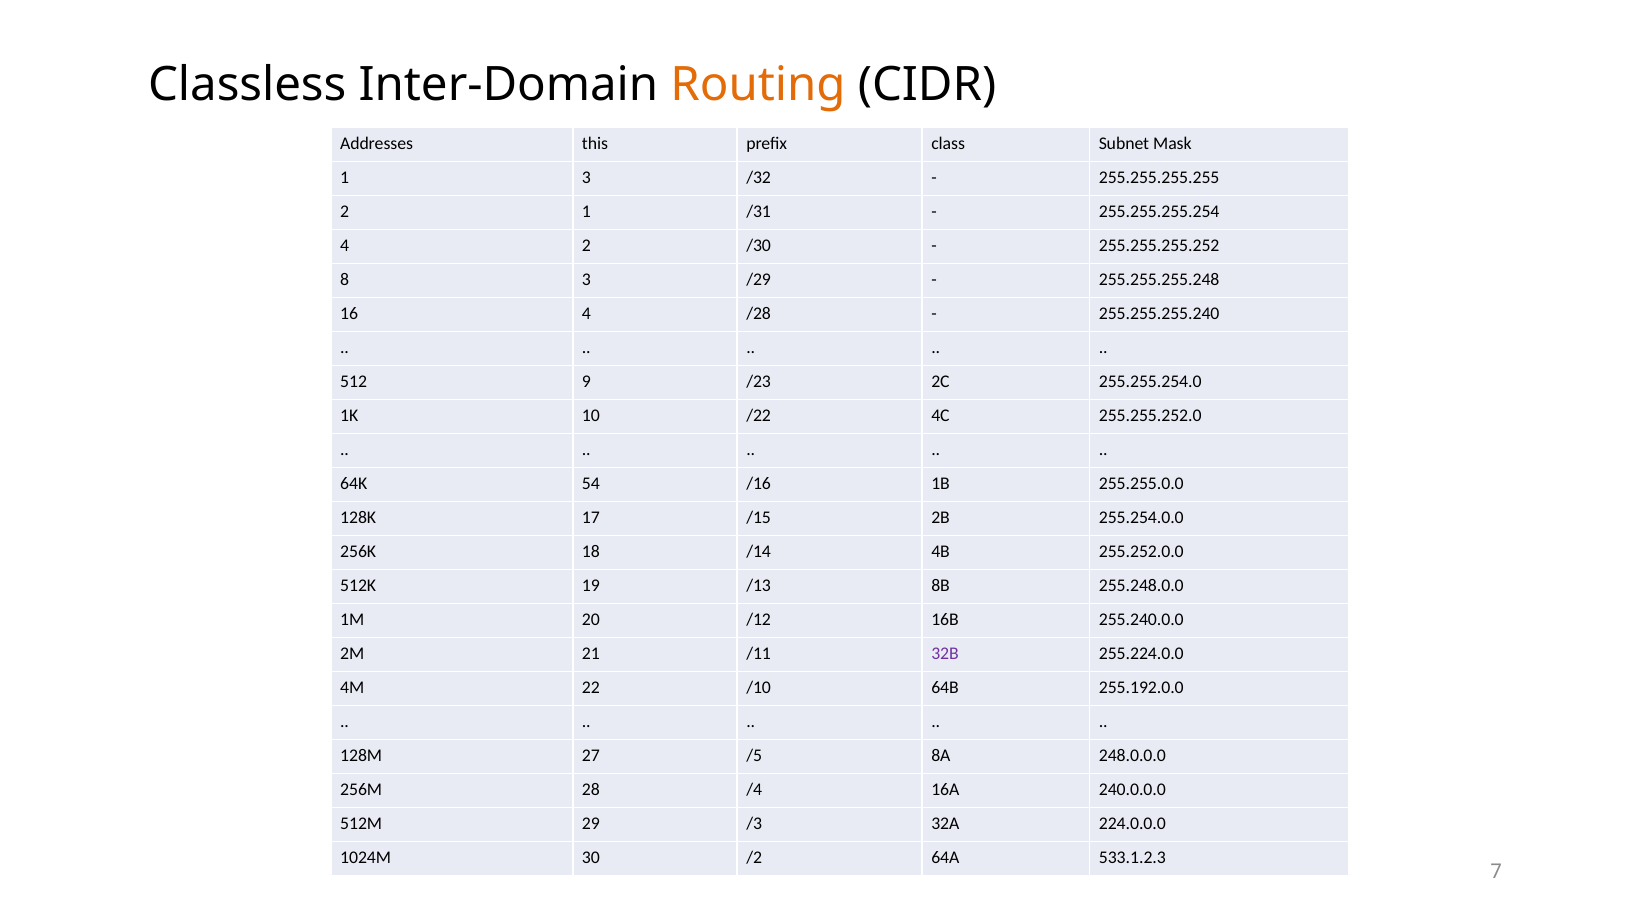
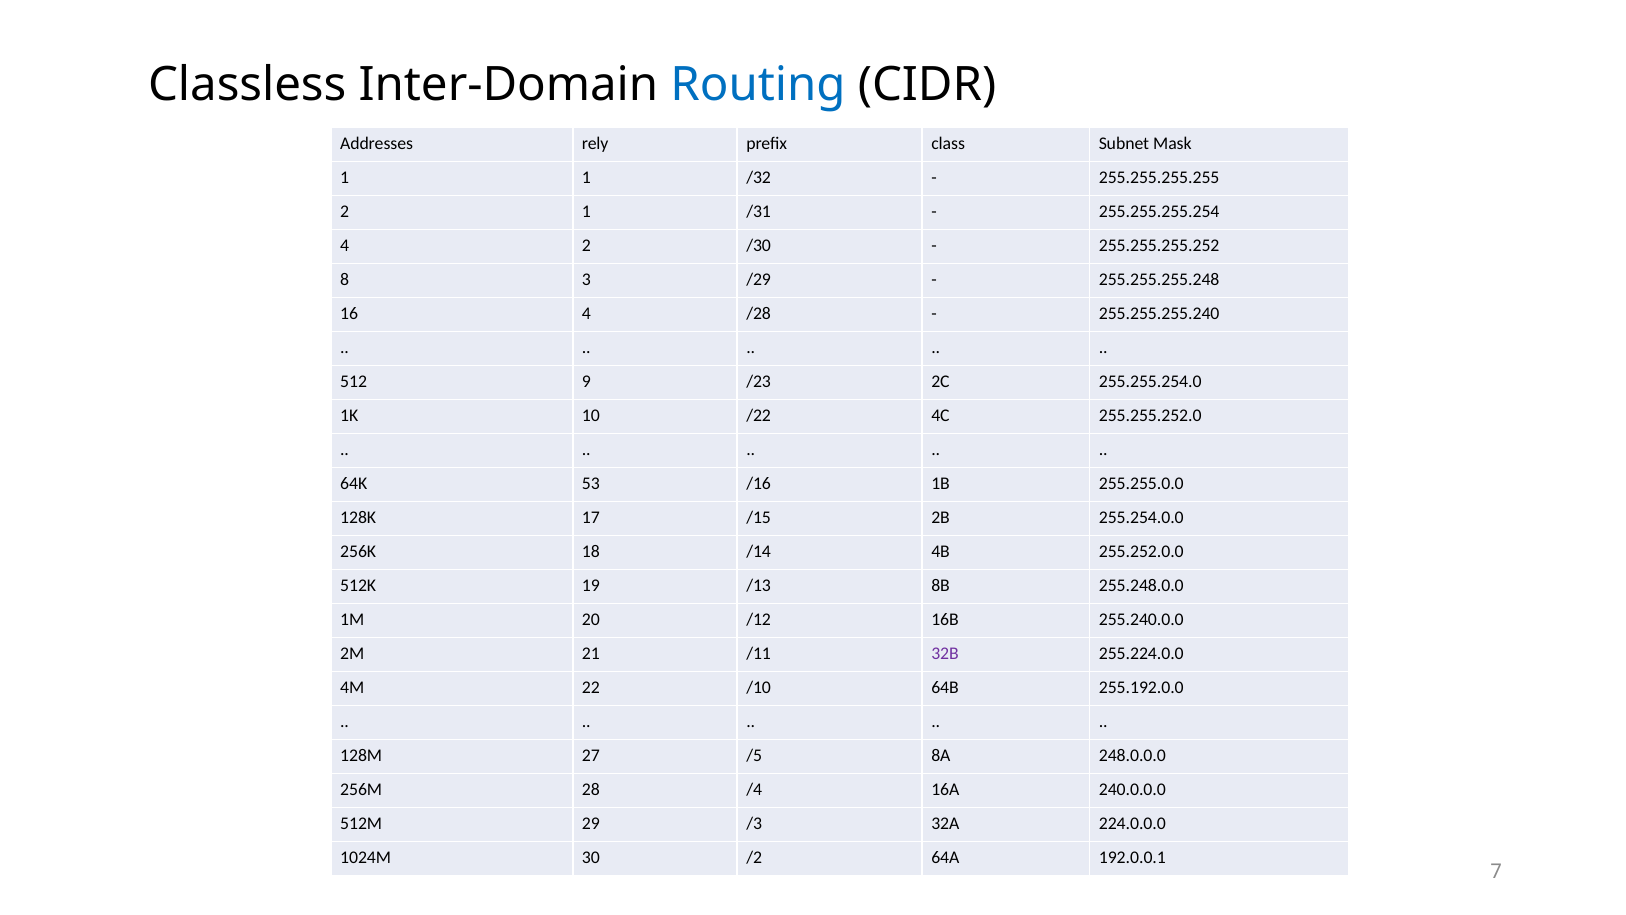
Routing colour: orange -> blue (758, 85)
this: this -> rely (595, 144)
1 3: 3 -> 1 (586, 178)
54: 54 -> 53 (591, 484)
533.1.2.3: 533.1.2.3 -> 192.0.0.1 (1132, 858)
